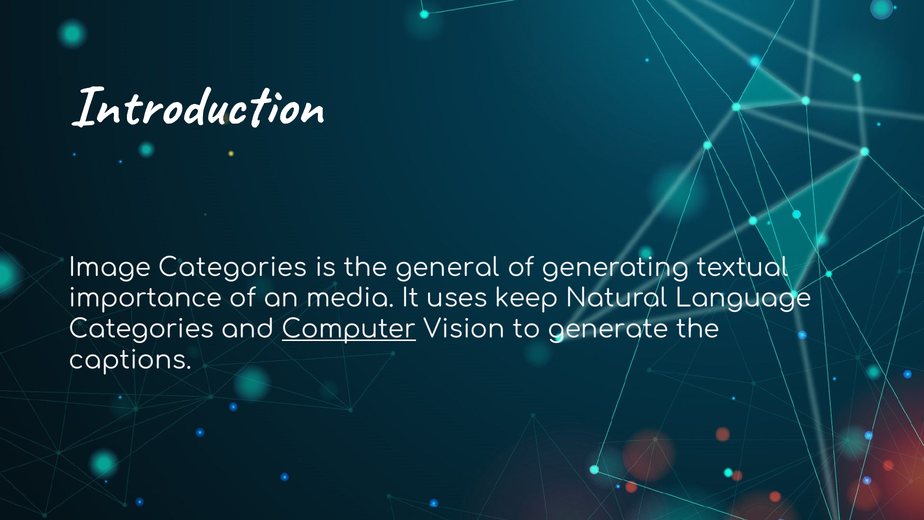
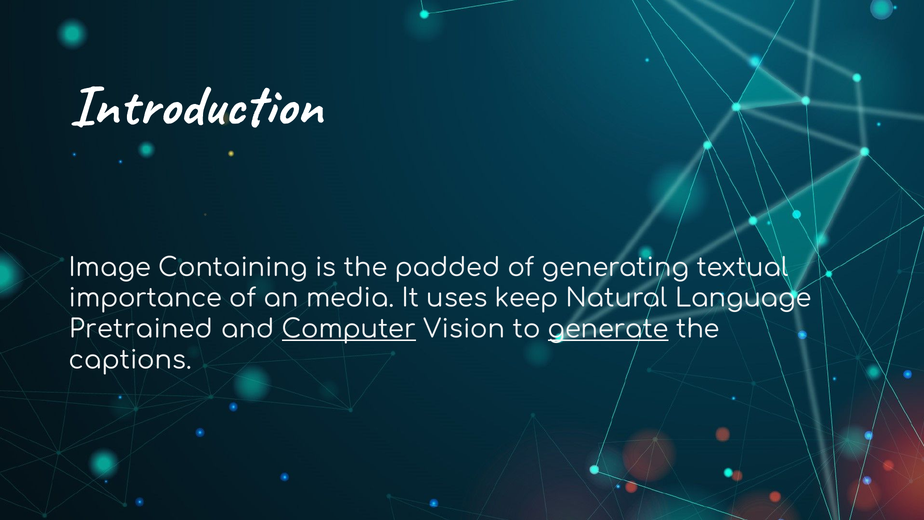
Image Categories: Categories -> Containing (233, 268)
general: general -> padded (448, 268)
Categories: Categories -> Pretrained (141, 329)
generate underline: none -> present (608, 329)
